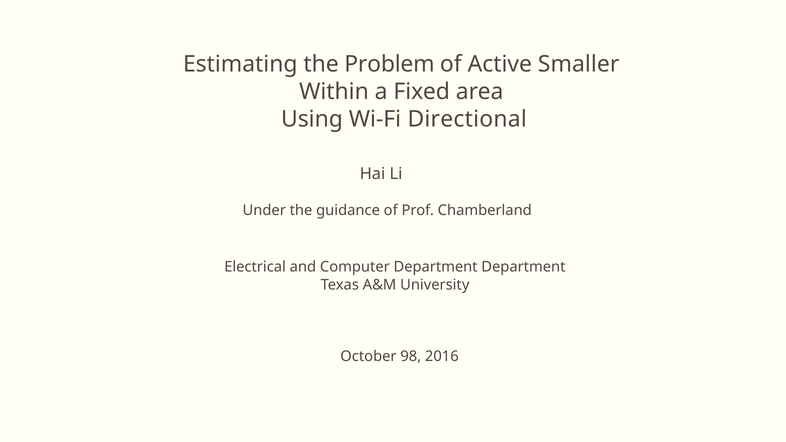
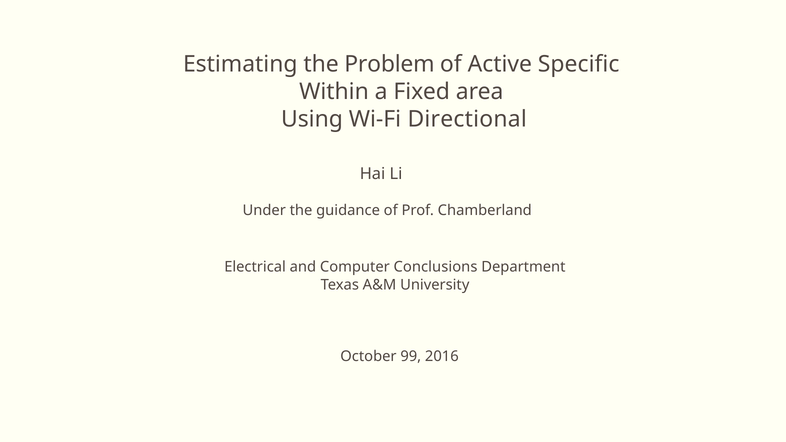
Smaller: Smaller -> Specific (579, 64)
Computer Department: Department -> Conclusions (436, 267)
98: 98 -> 99 (411, 356)
